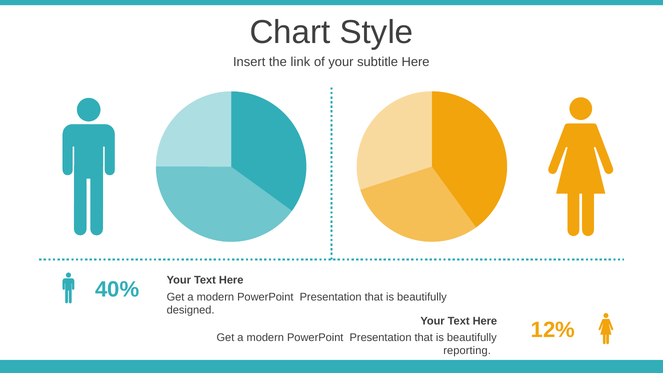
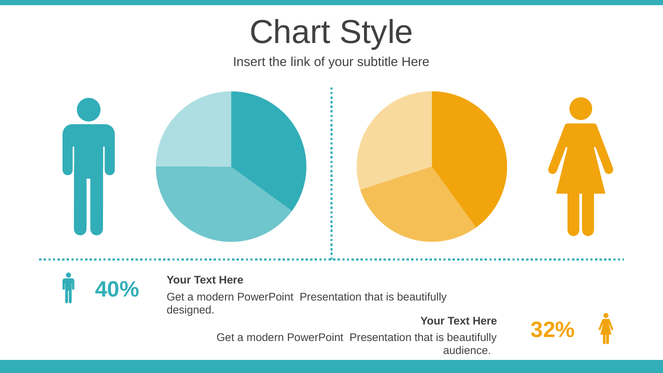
12%: 12% -> 32% (553, 330)
reporting: reporting -> audience (467, 351)
